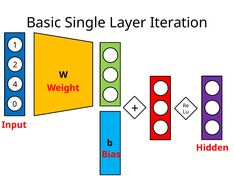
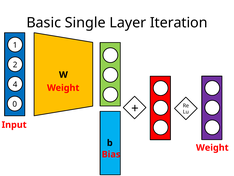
Hidden: Hidden -> Weight (212, 147)
